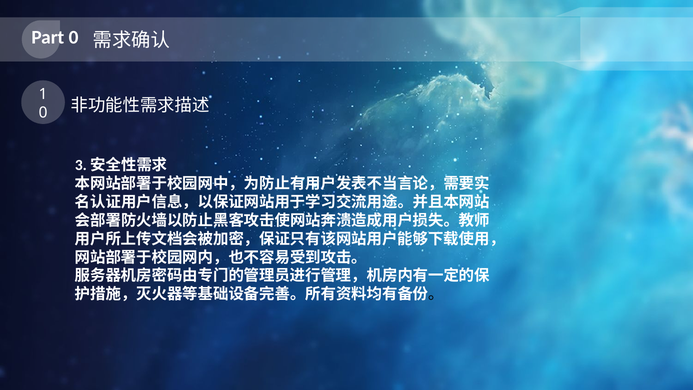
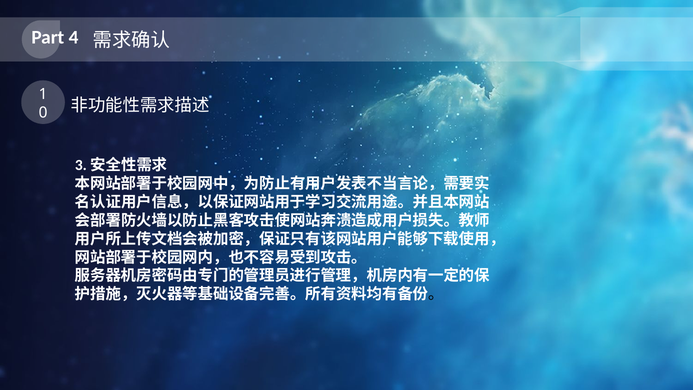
Part 0: 0 -> 4 (74, 38)
